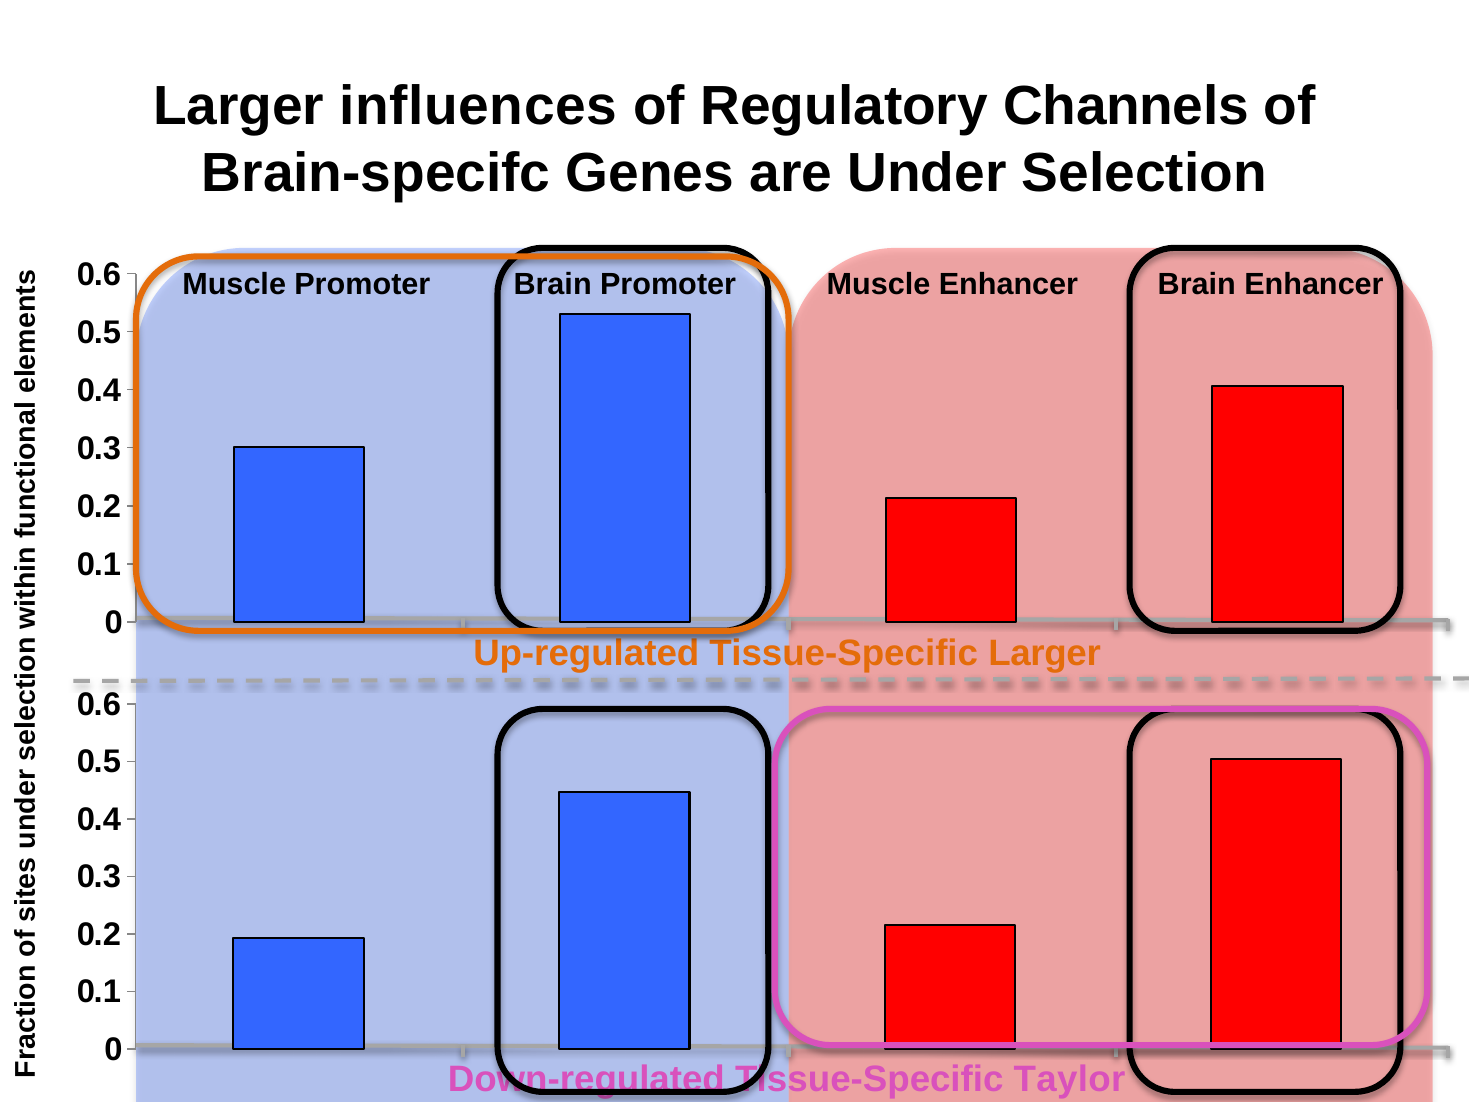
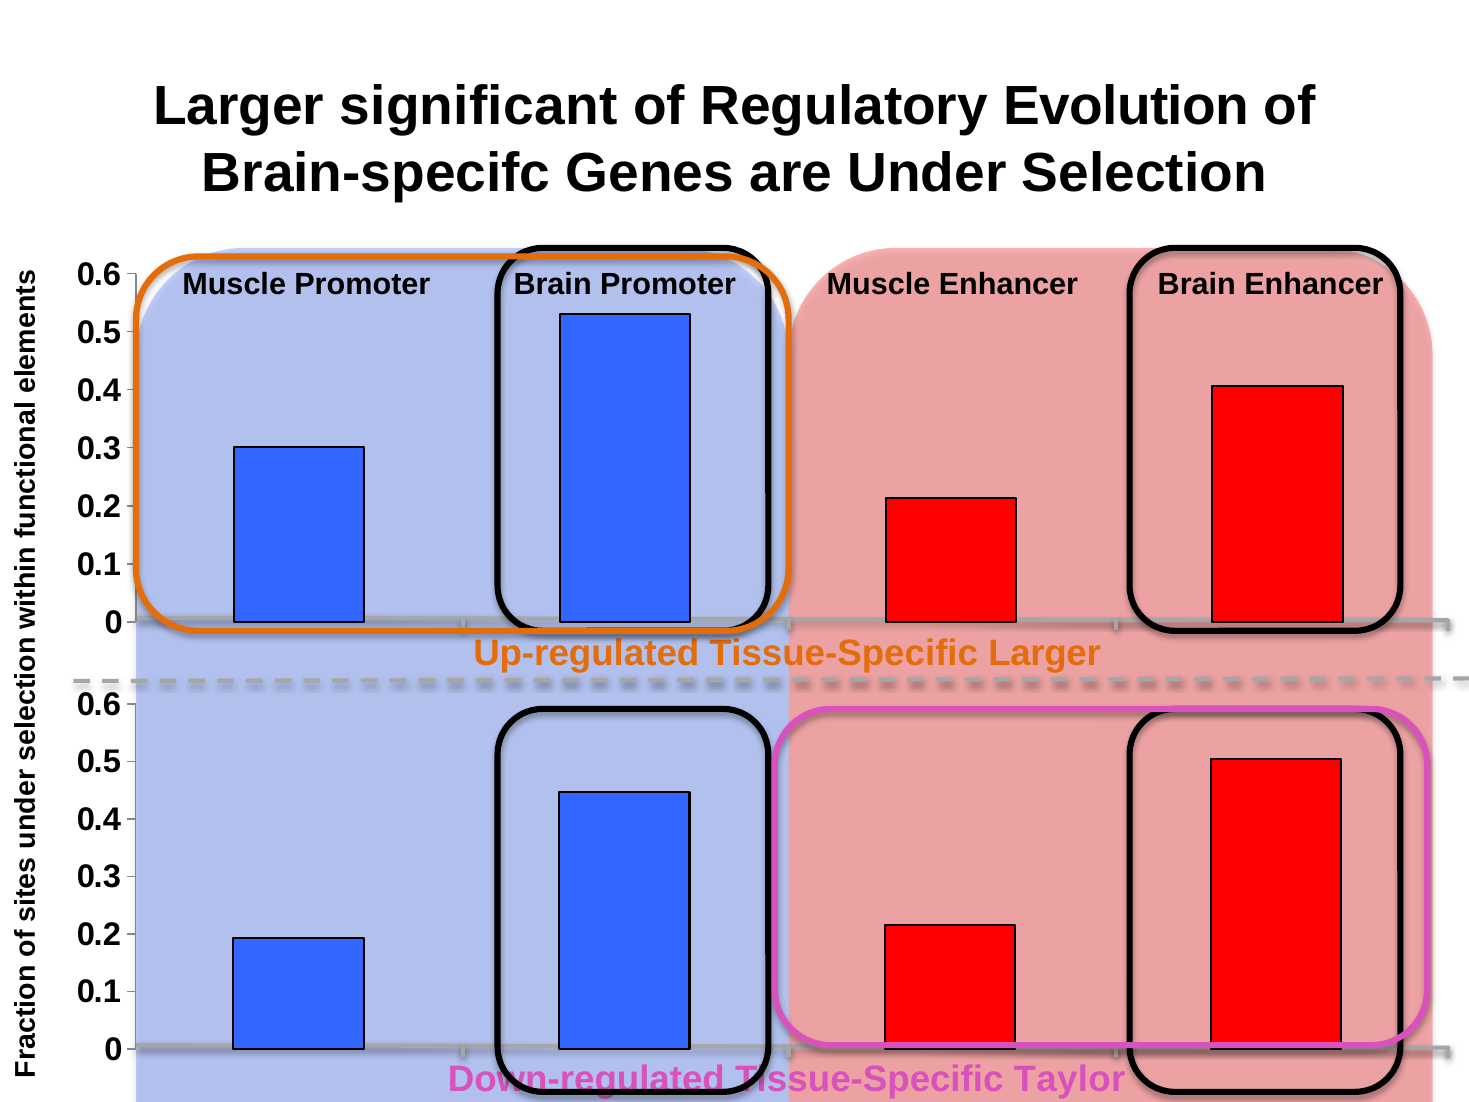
influences: influences -> significant (479, 107)
Channels: Channels -> Evolution (1126, 107)
